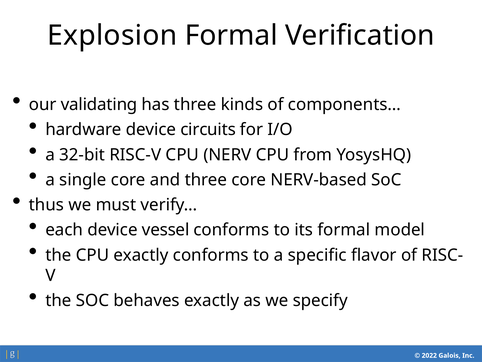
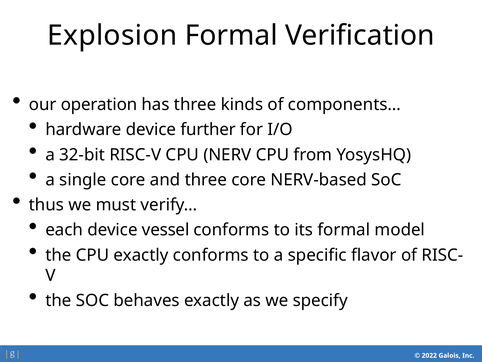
validating: validating -> operation (99, 105)
circuits: circuits -> further (208, 130)
